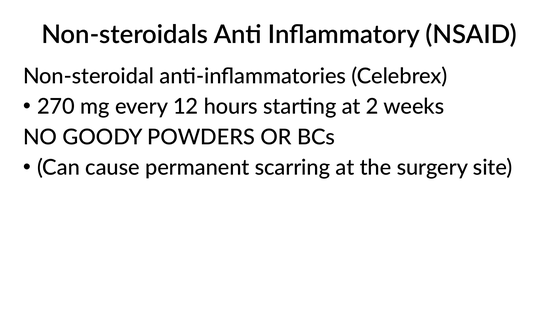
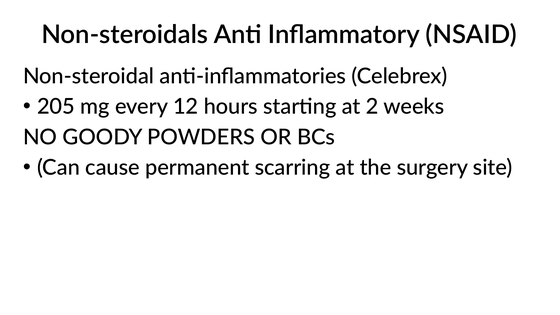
270: 270 -> 205 (56, 107)
